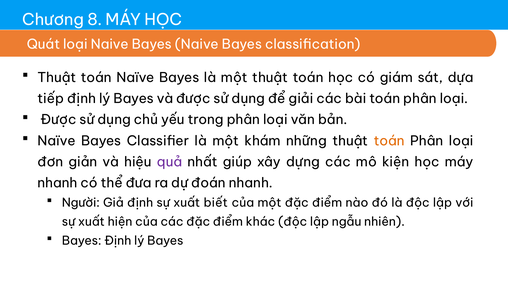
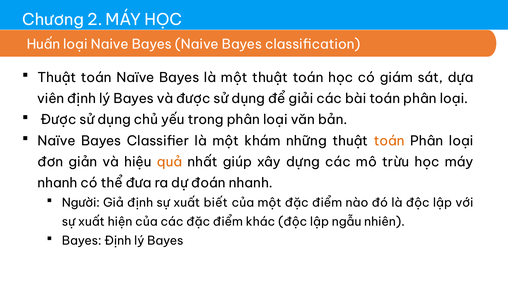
8: 8 -> 2 (95, 20)
Quát: Quát -> Huấn (44, 44)
tiếp: tiếp -> viên (51, 99)
quả colour: purple -> orange (170, 162)
kiện: kiện -> trừu (396, 162)
